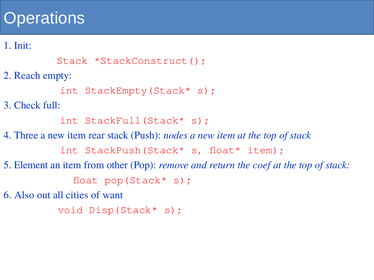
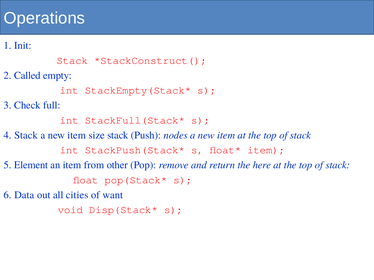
Reach: Reach -> Called (27, 76)
4 Three: Three -> Stack (26, 135)
rear: rear -> size (97, 135)
coef: coef -> here (262, 165)
Also: Also -> Data (24, 195)
